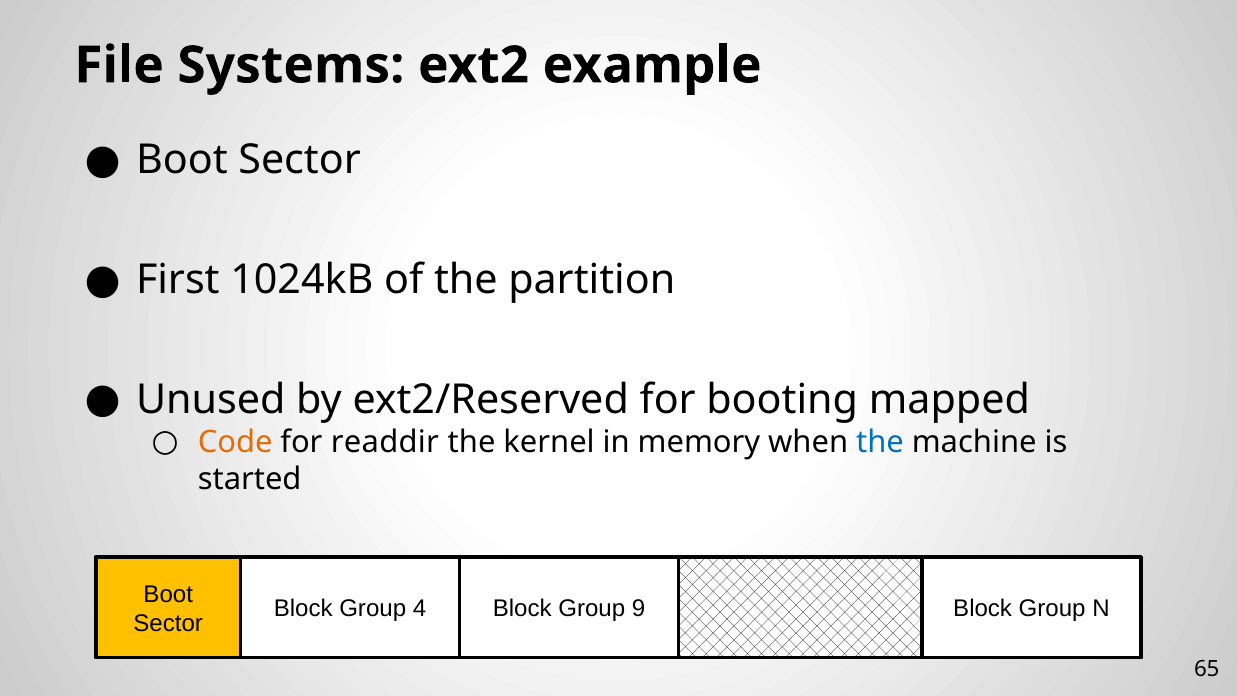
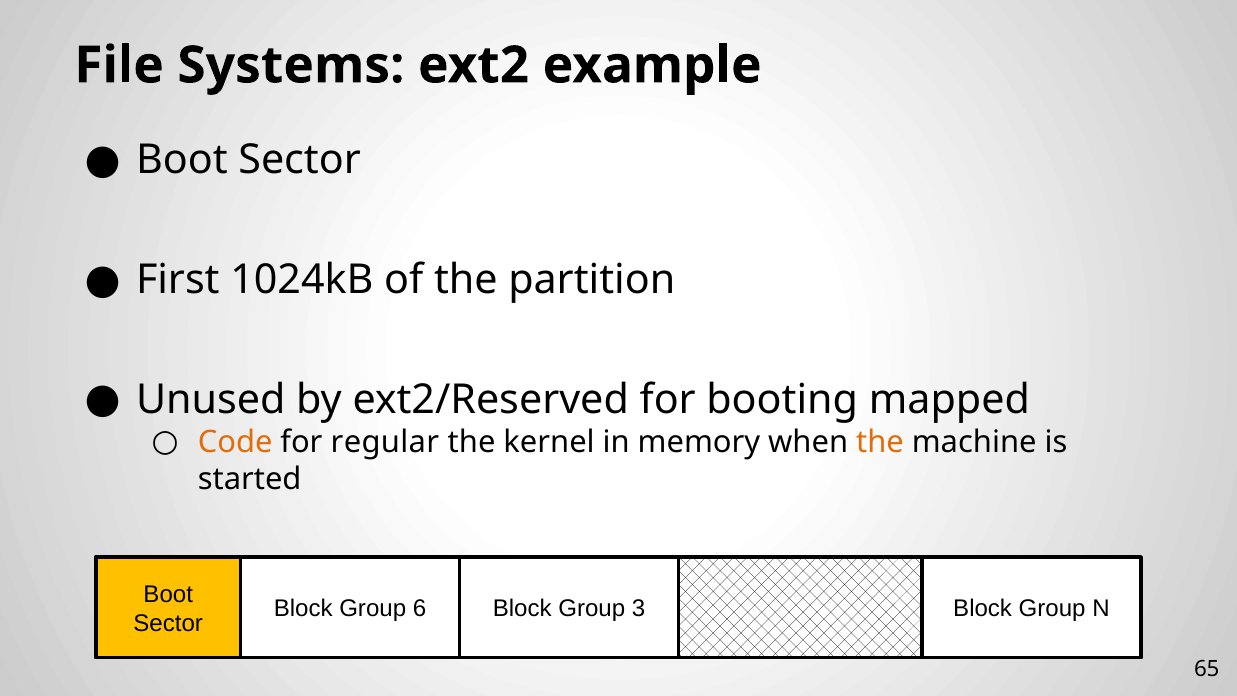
readdir: readdir -> regular (385, 442)
the colour: blue -> orange (880, 442)
4: 4 -> 6 (420, 609)
9: 9 -> 3 (639, 609)
